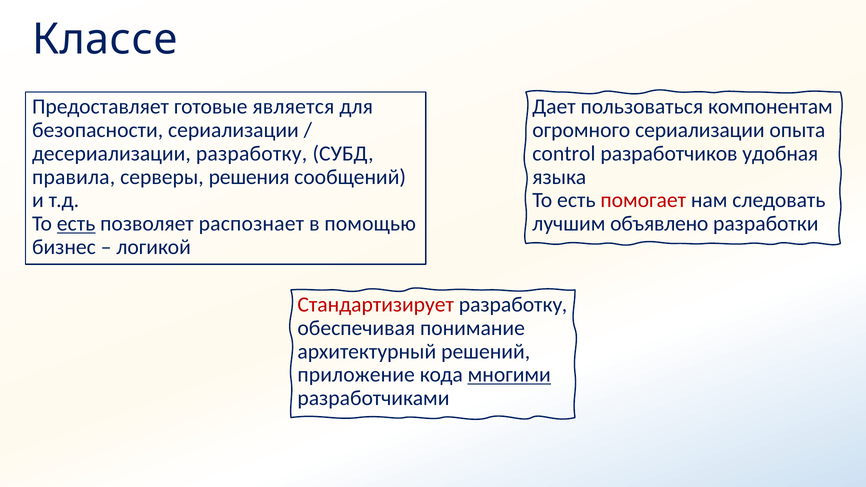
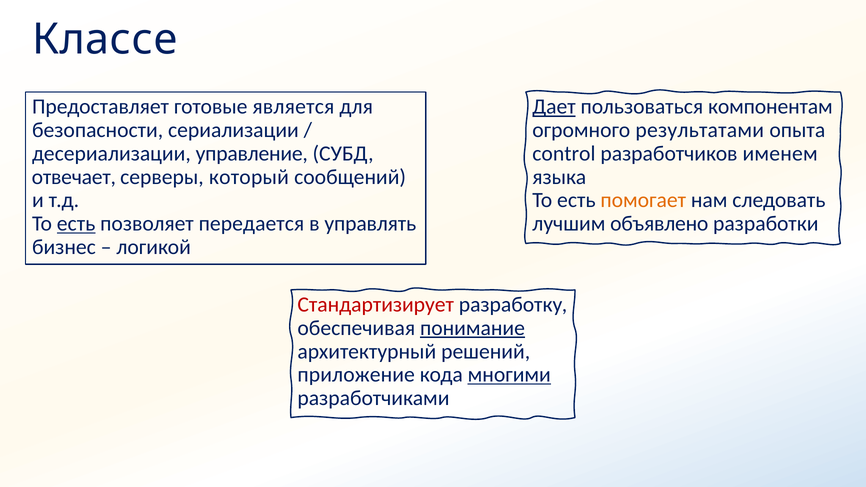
Дает underline: none -> present (554, 107)
огромного сериализации: сериализации -> результатами (700, 130)
десериализации разработку: разработку -> управление (252, 154)
удобная: удобная -> именем (780, 154)
правила: правила -> отвечает (74, 177)
решения: решения -> который (249, 177)
помогает colour: red -> orange (643, 200)
распознает: распознает -> передается (251, 224)
помощью: помощью -> управлять (370, 224)
понимание underline: none -> present (472, 328)
